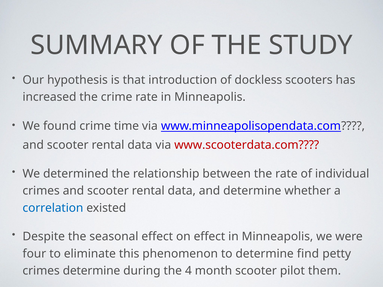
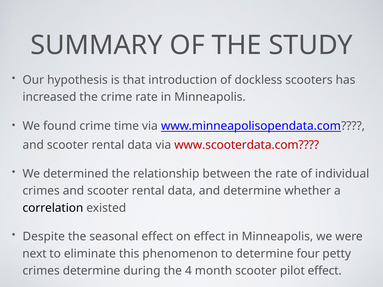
correlation colour: blue -> black (53, 208)
four: four -> next (34, 254)
find: find -> four (308, 254)
pilot them: them -> effect (325, 271)
